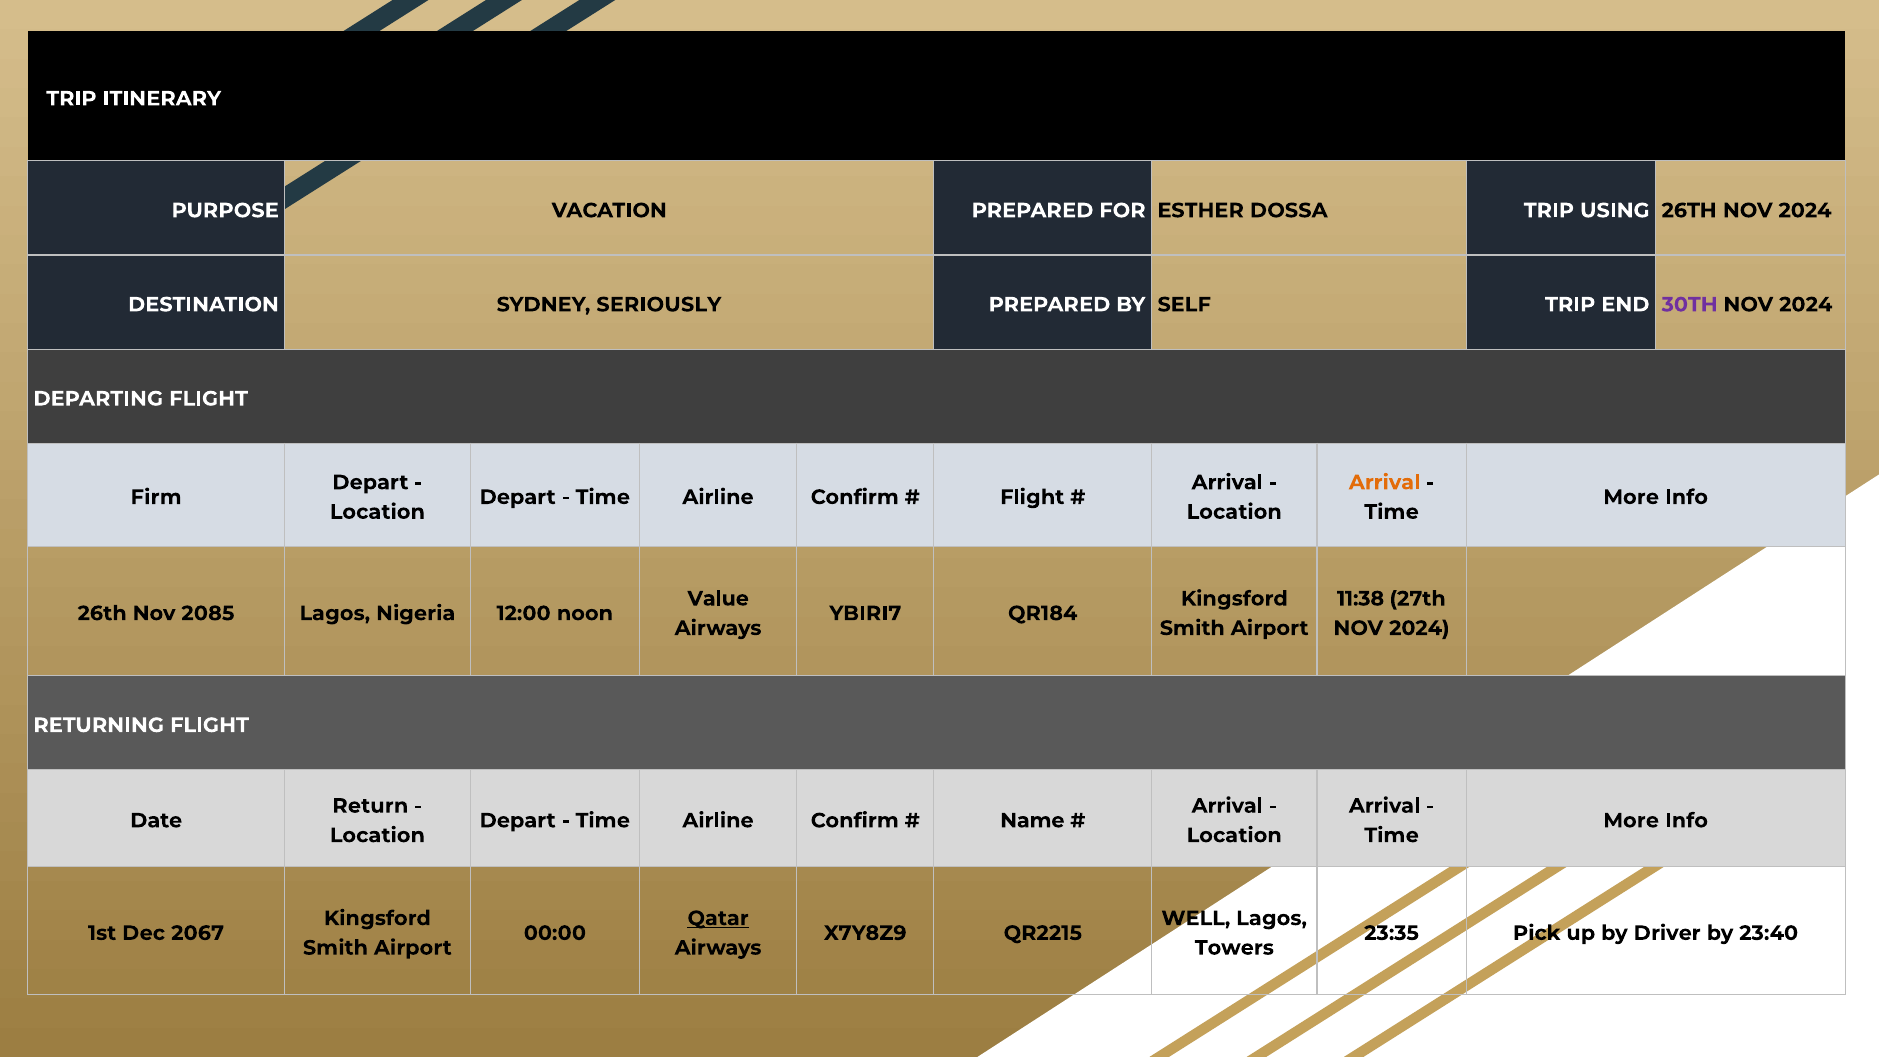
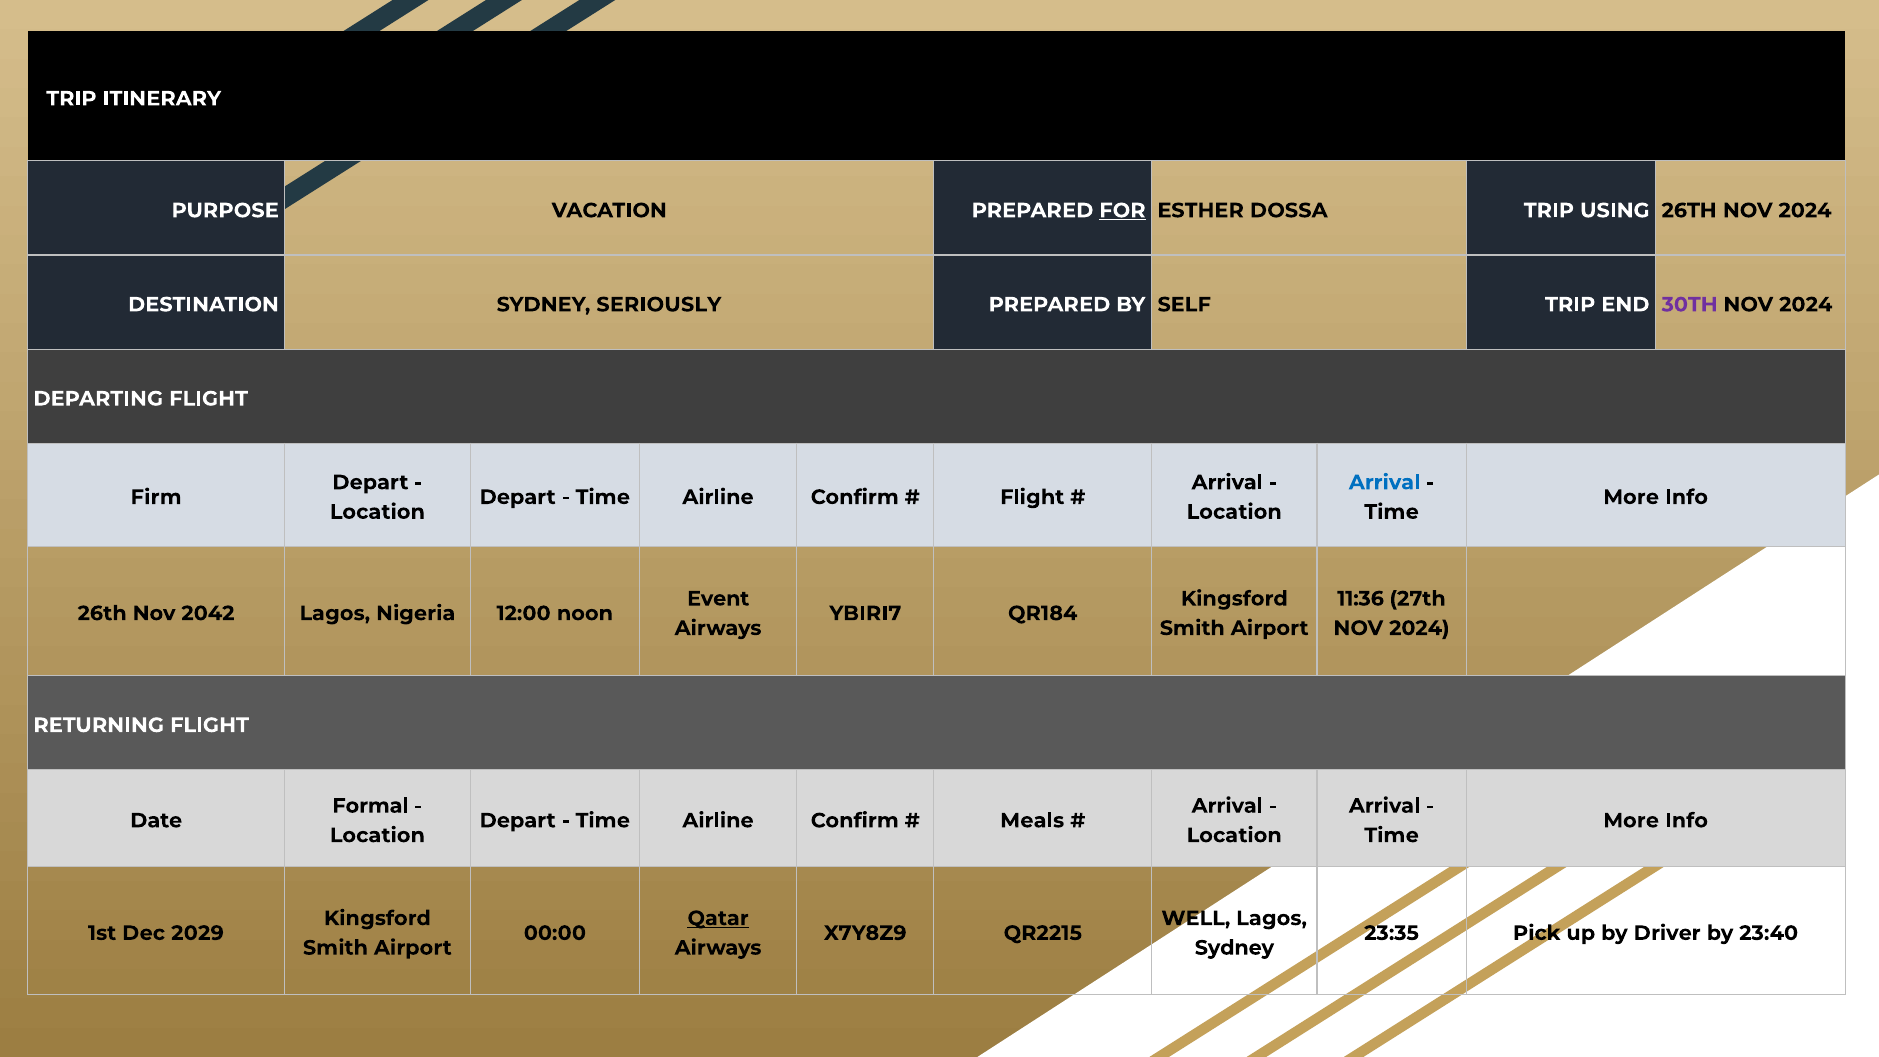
FOR underline: none -> present (1122, 210)
Arrival colour: orange -> blue (1385, 482)
Value: Value -> Event (718, 599)
11:38: 11:38 -> 11:36 (1361, 599)
2085: 2085 -> 2042 (208, 613)
Return: Return -> Formal (370, 806)
Name: Name -> Meals (1032, 821)
2067: 2067 -> 2029 (198, 933)
Towers: Towers -> Sydney (1234, 948)
